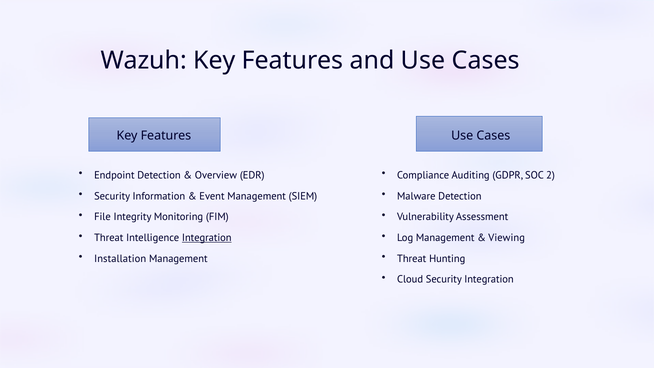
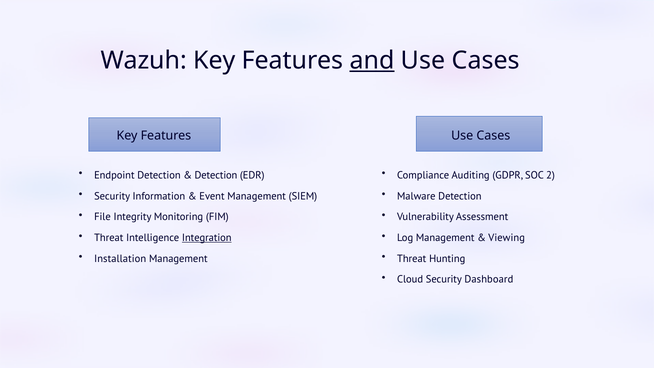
and underline: none -> present (372, 61)
Overview: Overview -> Detection (216, 175)
Security Integration: Integration -> Dashboard (489, 279)
